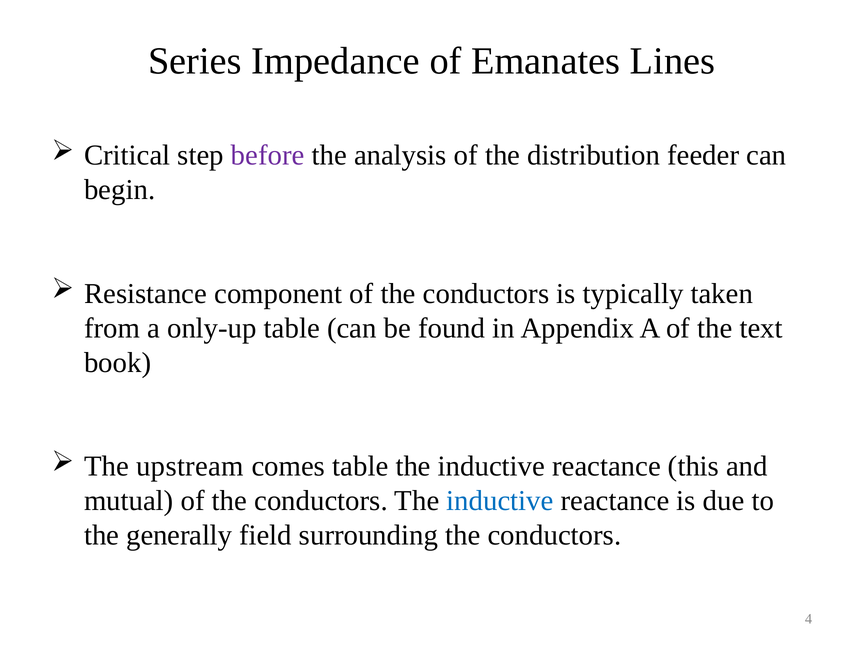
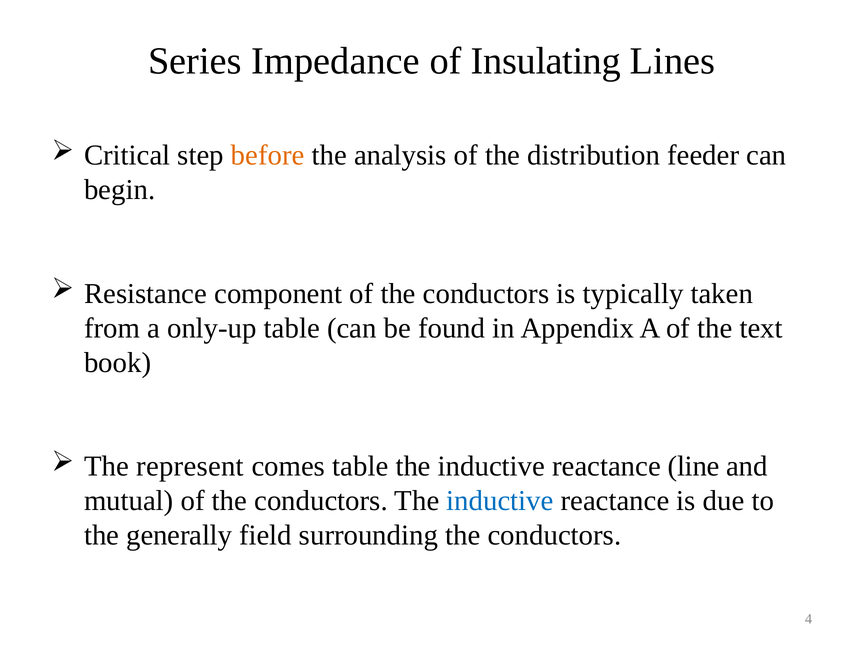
Emanates: Emanates -> Insulating (546, 61)
before colour: purple -> orange (268, 155)
upstream: upstream -> represent (190, 466)
this: this -> line (694, 466)
